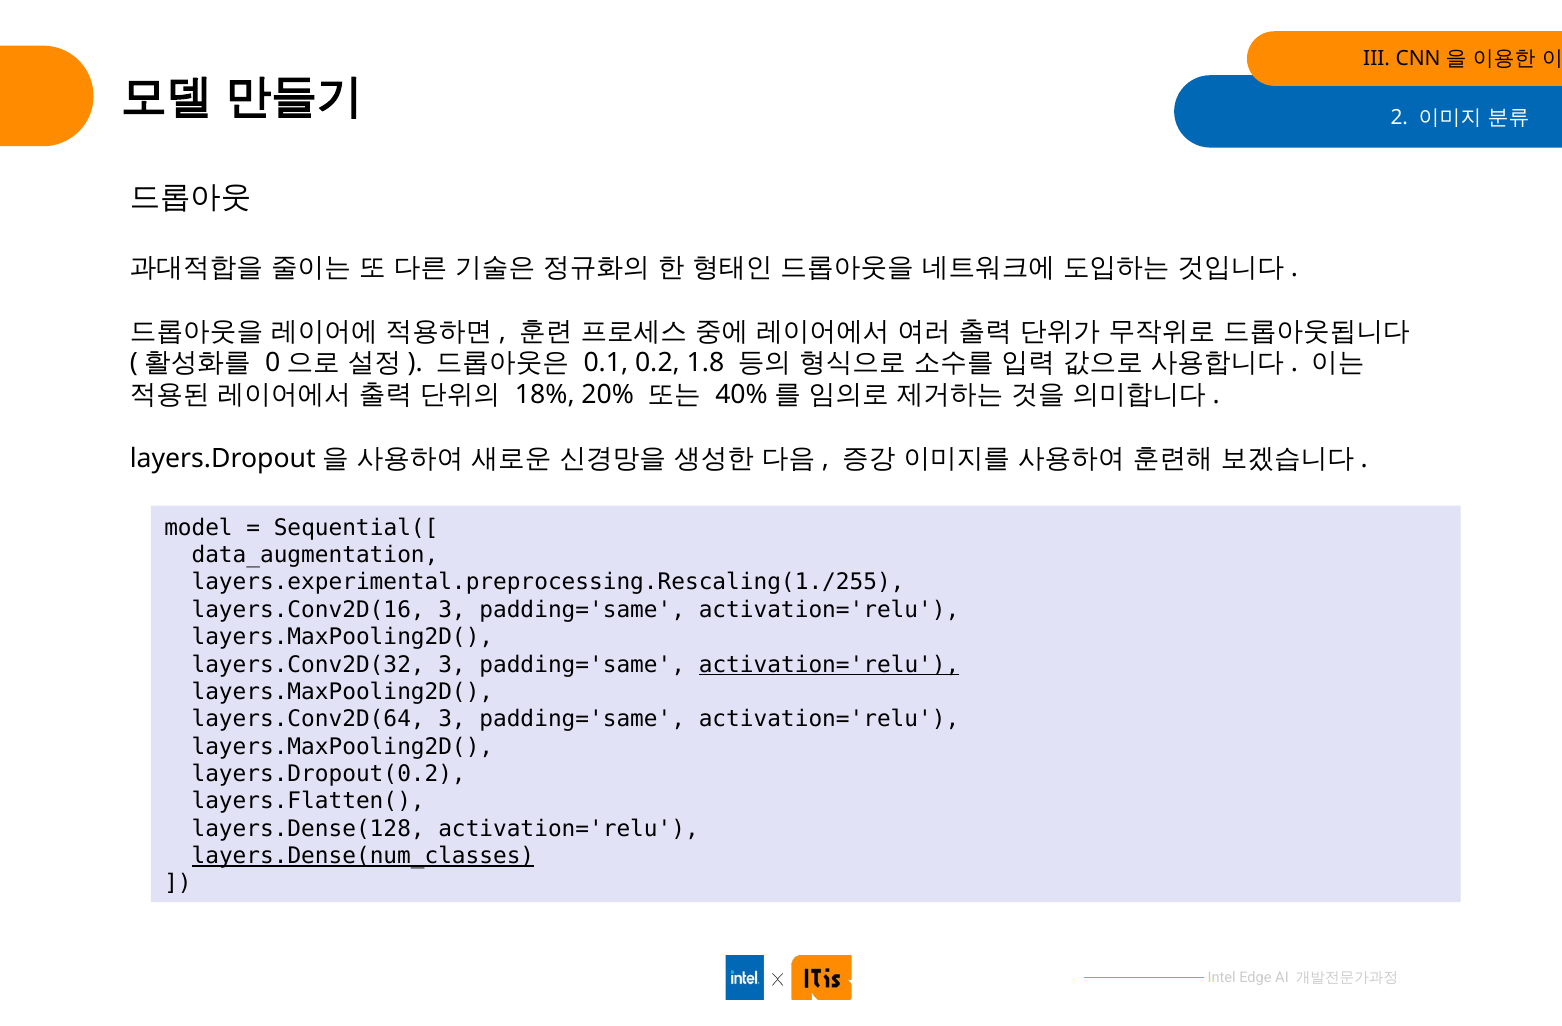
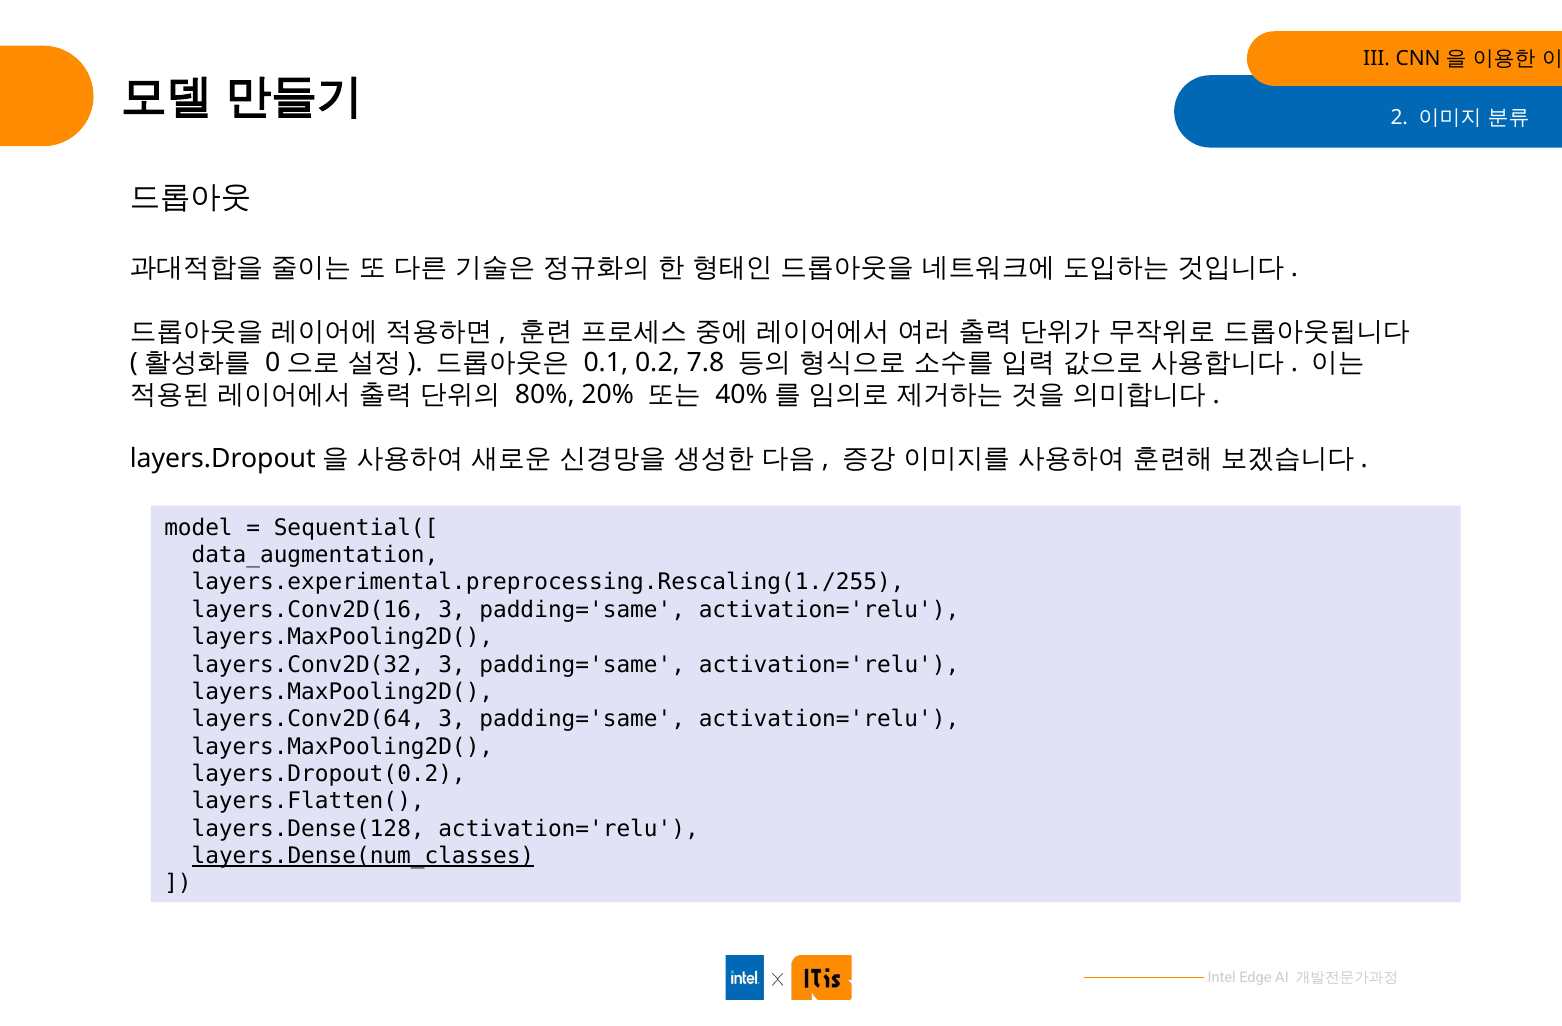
1.8: 1.8 -> 7.8 (706, 363)
18%: 18% -> 80% (545, 395)
activation='relu underline: present -> none (829, 665)
